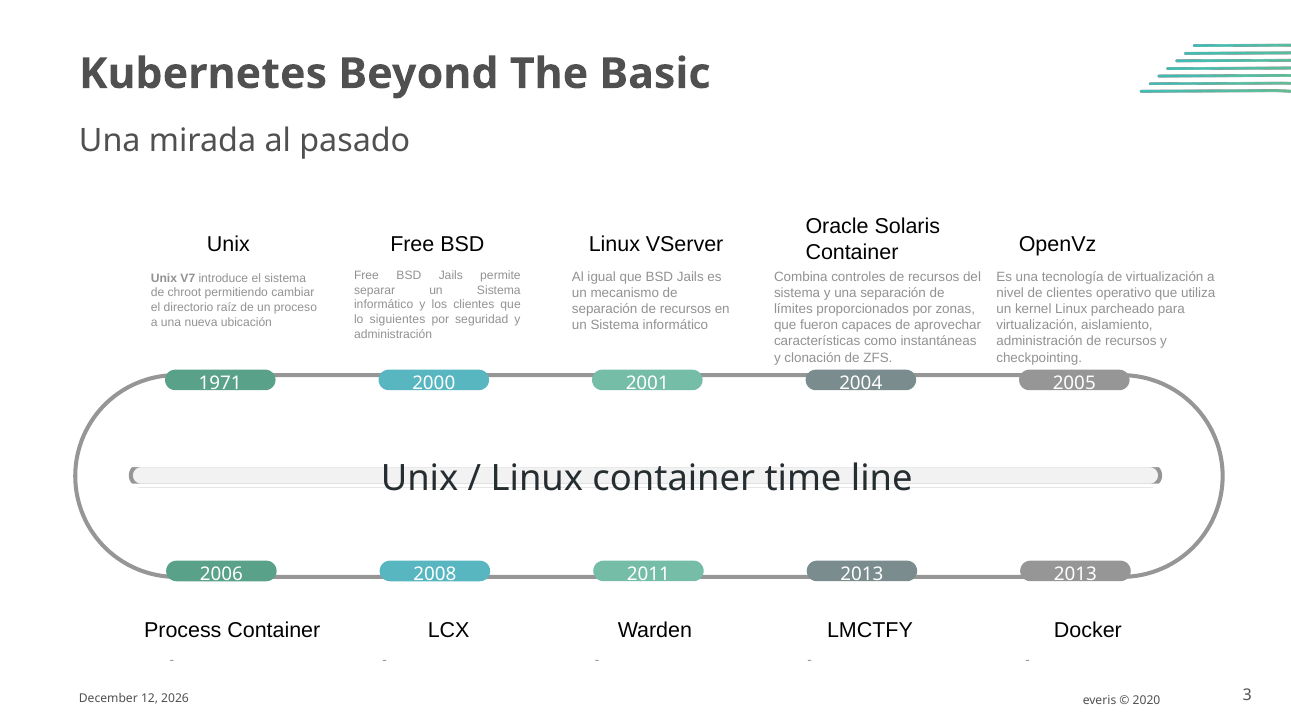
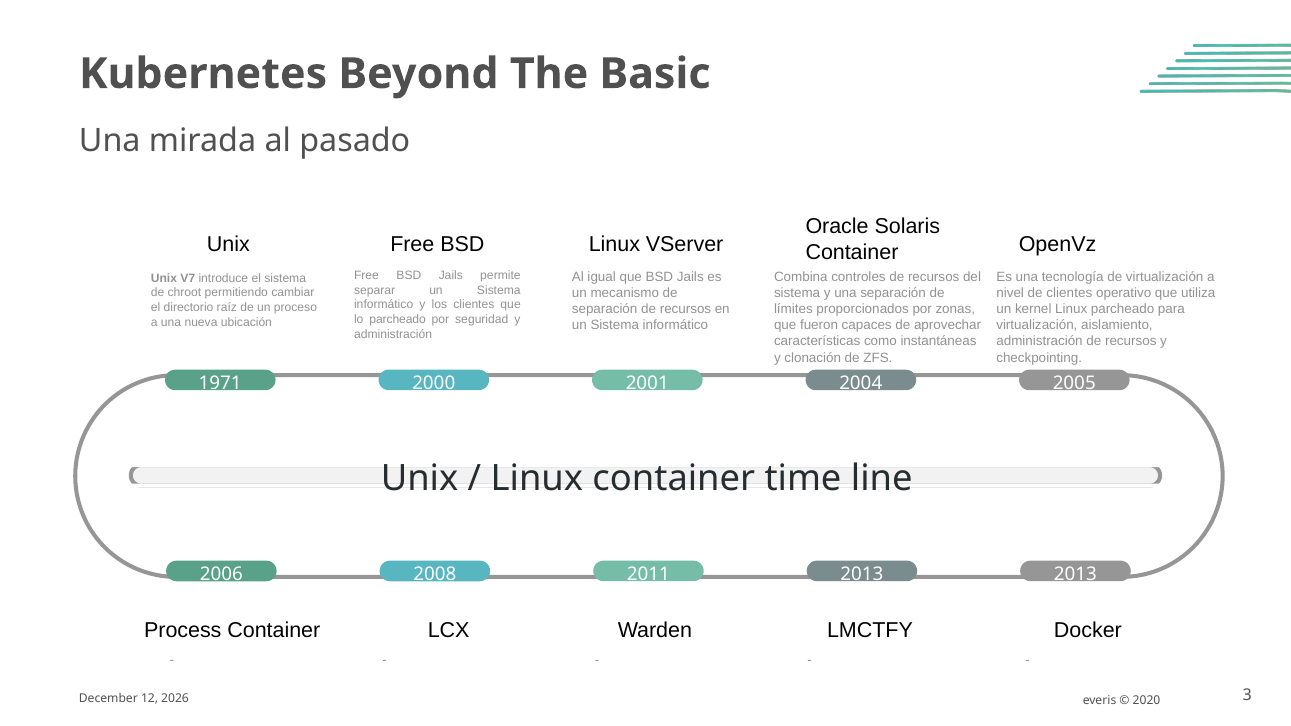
lo siguientes: siguientes -> parcheado (398, 320)
